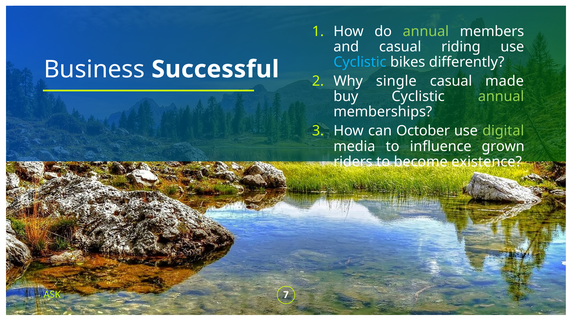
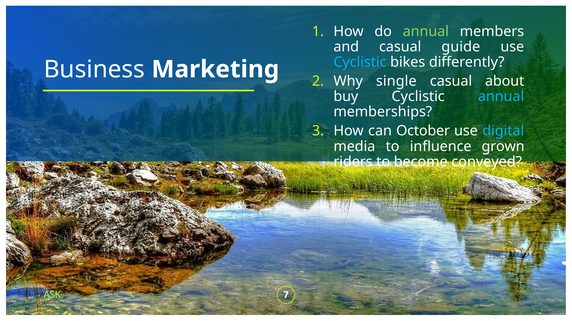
riding: riding -> guide (461, 47)
Successful: Successful -> Marketing (215, 69)
made: made -> about (505, 81)
annual colour: light green -> light blue (501, 97)
digital colour: light green -> light blue (503, 131)
existence: existence -> conveyed (487, 162)
